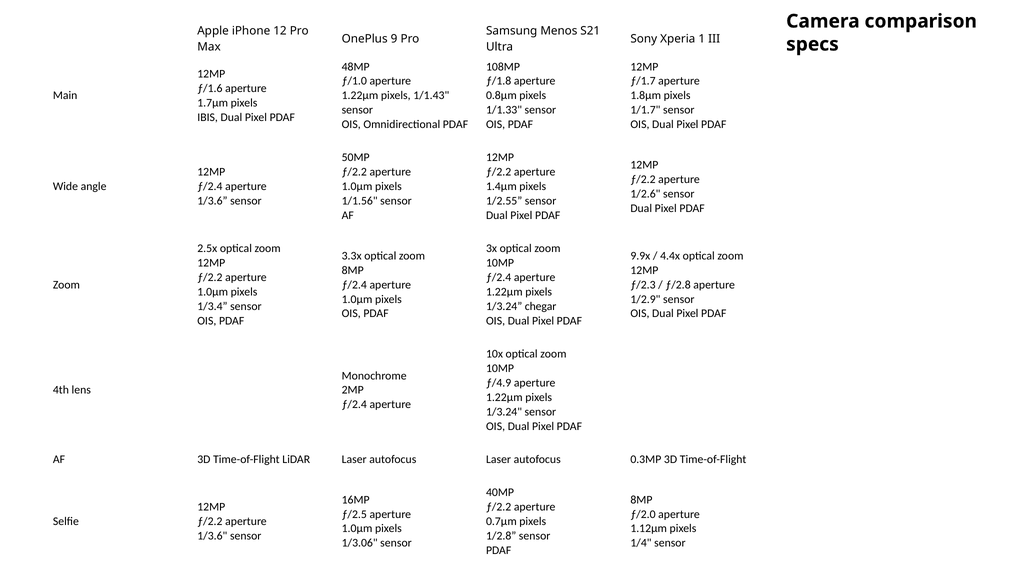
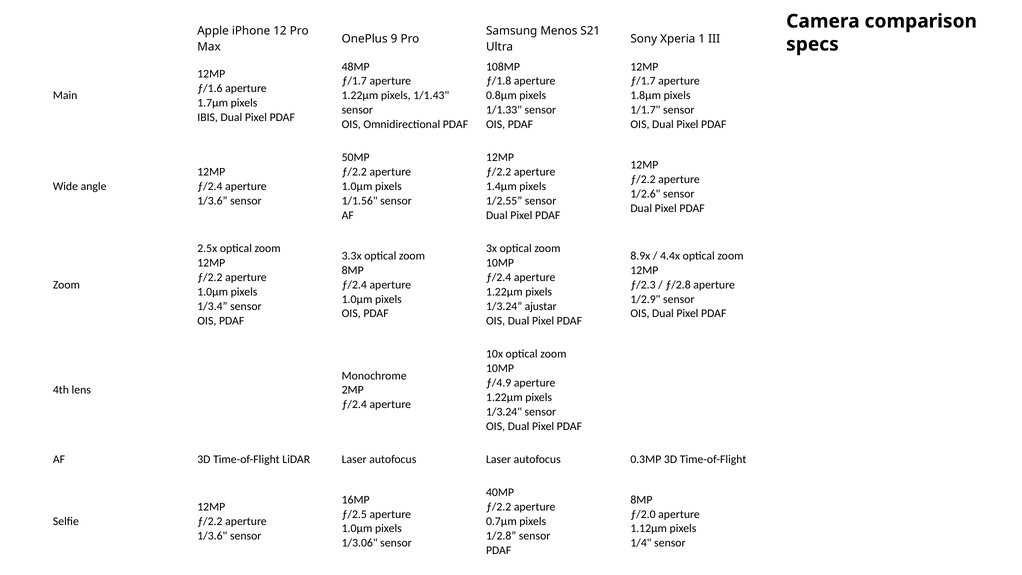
ƒ/1.0: ƒ/1.0 -> ƒ/1.7 (354, 81)
9.9x: 9.9x -> 8.9x (640, 256)
chegar: chegar -> ajustar (541, 306)
